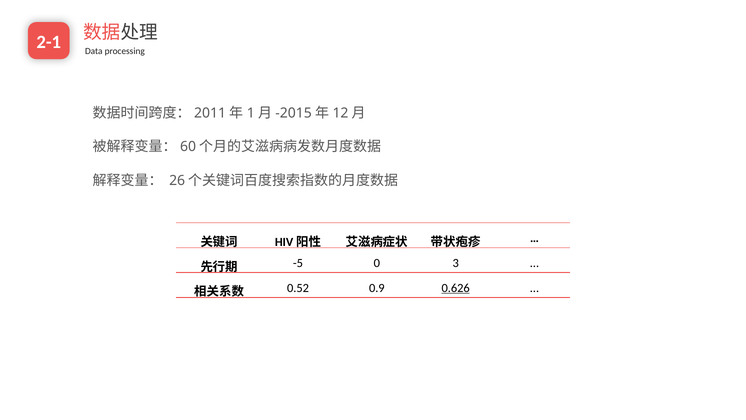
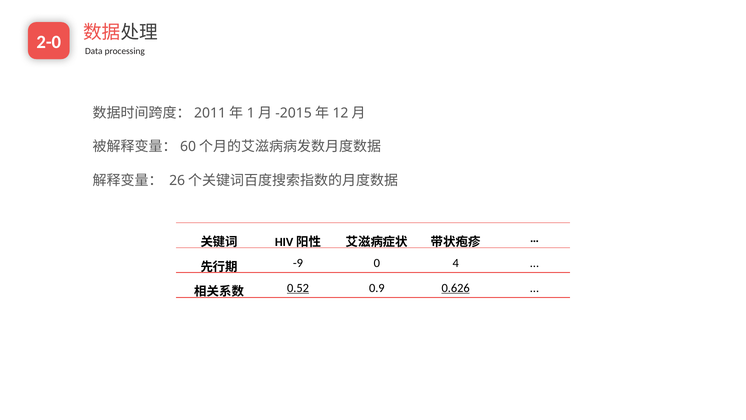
2-1: 2-1 -> 2-0 (49, 42)
-5: -5 -> -9 (298, 263)
3: 3 -> 4 (456, 263)
0.52 underline: none -> present (298, 288)
